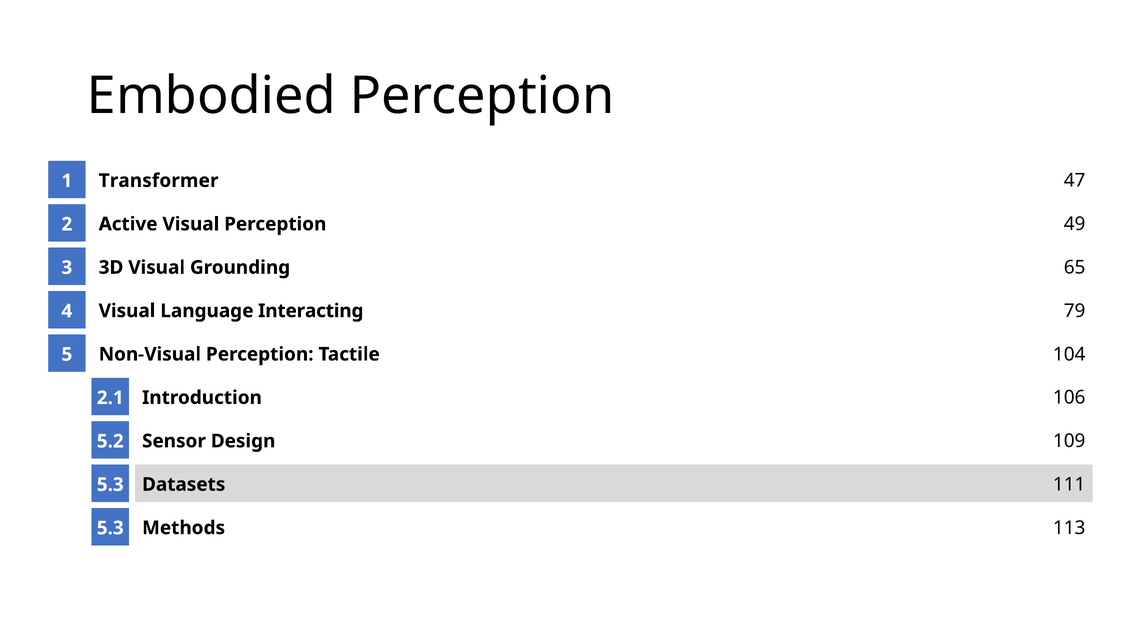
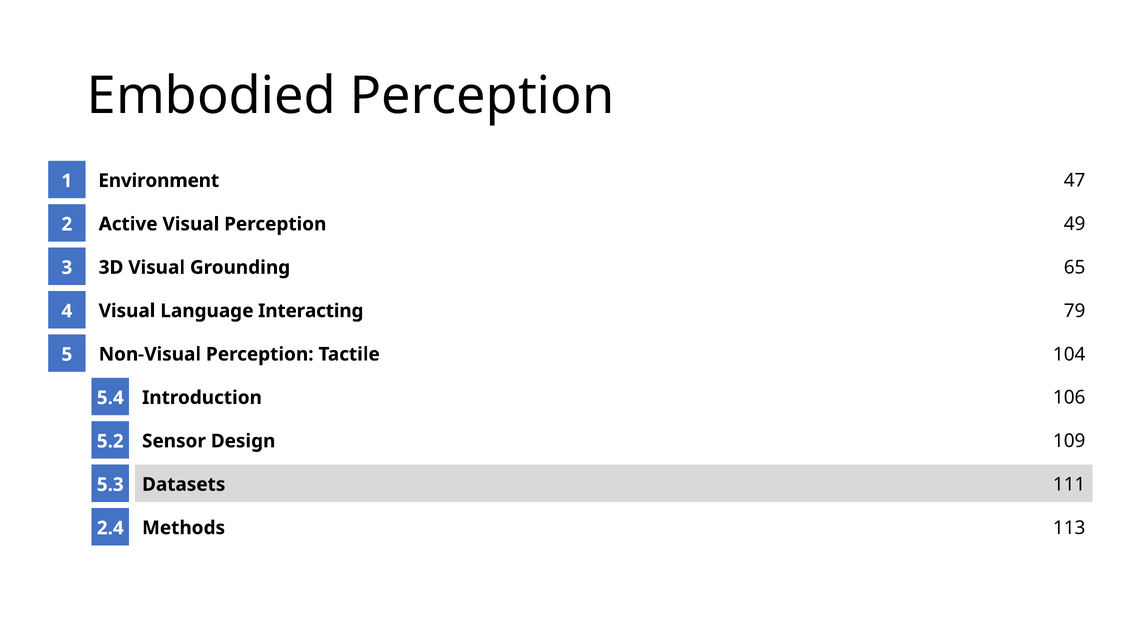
Transformer: Transformer -> Environment (159, 181)
2.1: 2.1 -> 5.4 (110, 398)
5.3: 5.3 -> 2.4 (110, 528)
